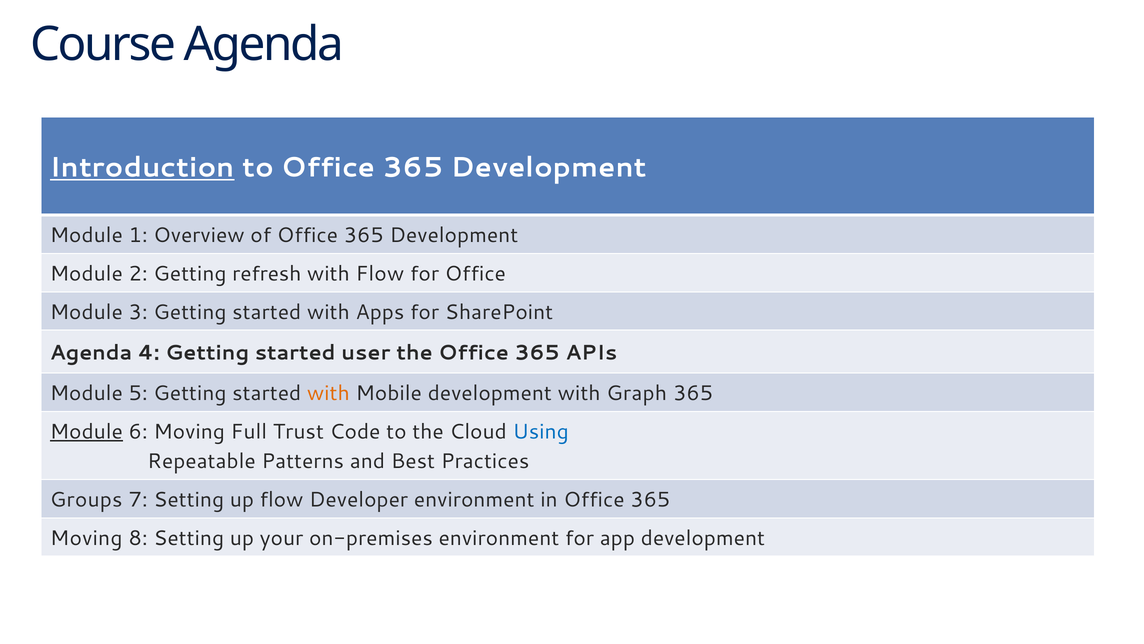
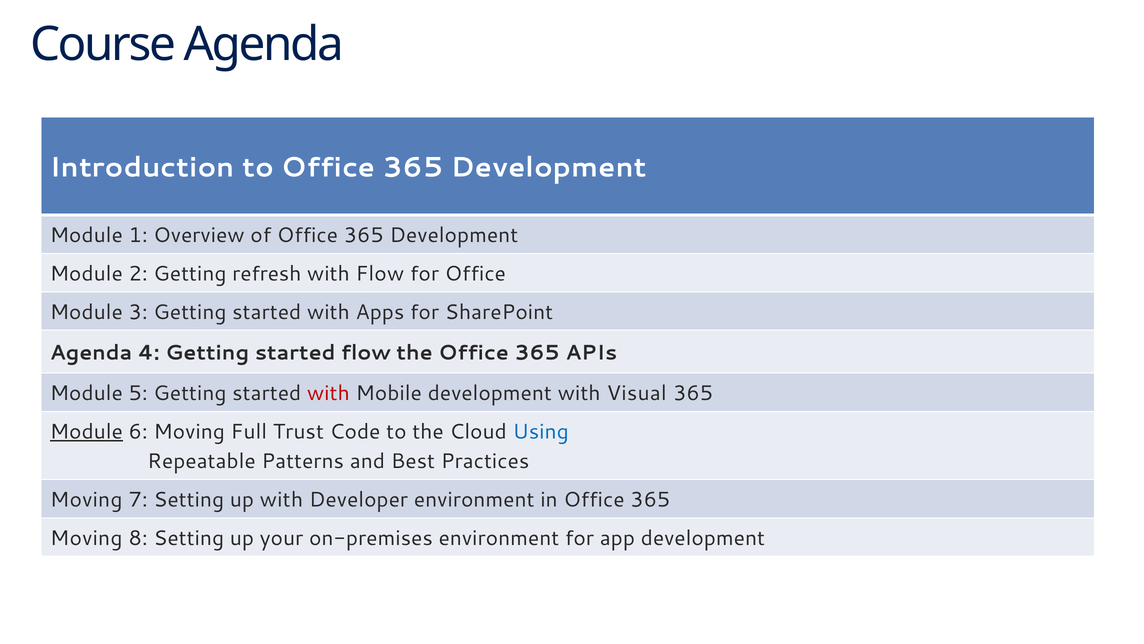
Introduction underline: present -> none (142, 167)
started user: user -> flow (366, 352)
with colour: orange -> red (328, 393)
Graph: Graph -> Visual (637, 393)
Groups: Groups -> Moving (86, 499)
up flow: flow -> with (281, 499)
